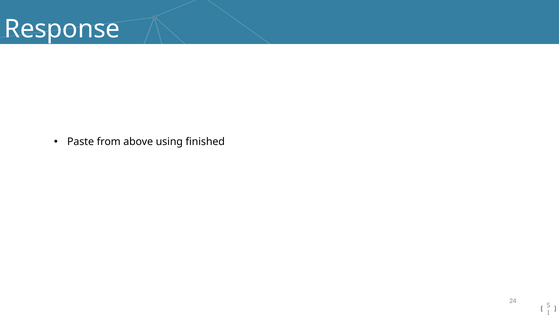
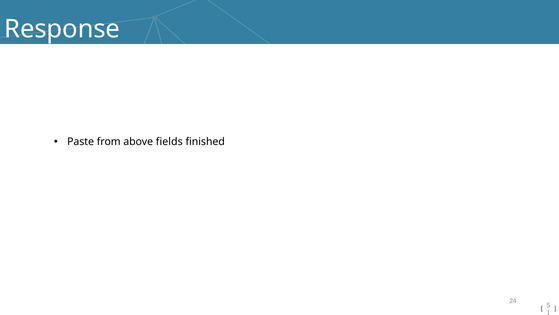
using: using -> fields (169, 142)
